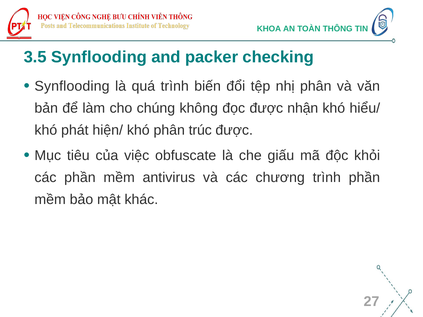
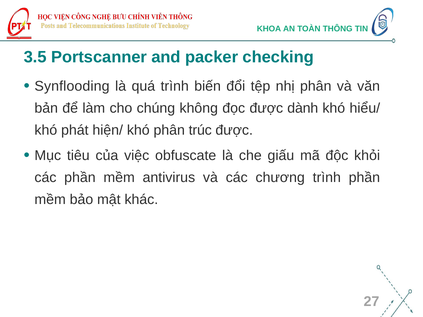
3.5 Synflooding: Synflooding -> Portscanner (99, 57)
nhận: nhận -> dành (303, 108)
